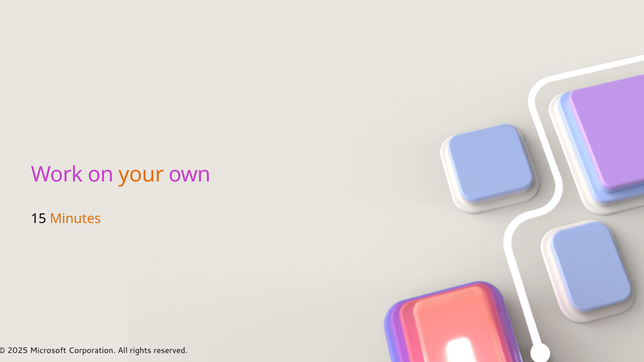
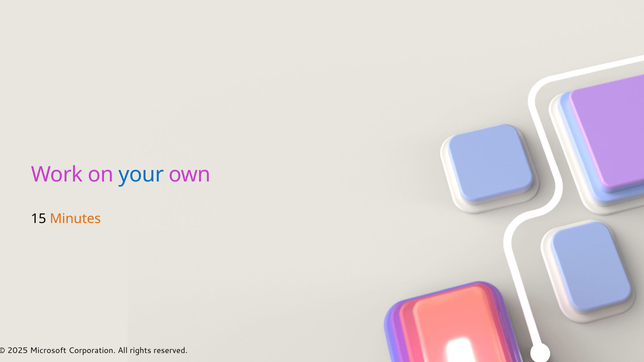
your colour: orange -> blue (141, 175)
